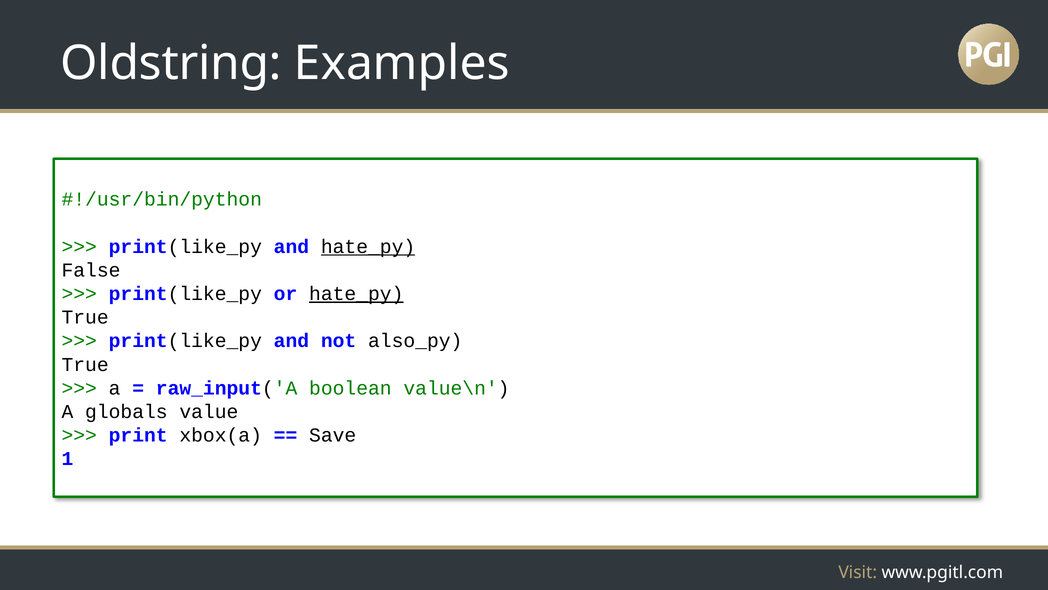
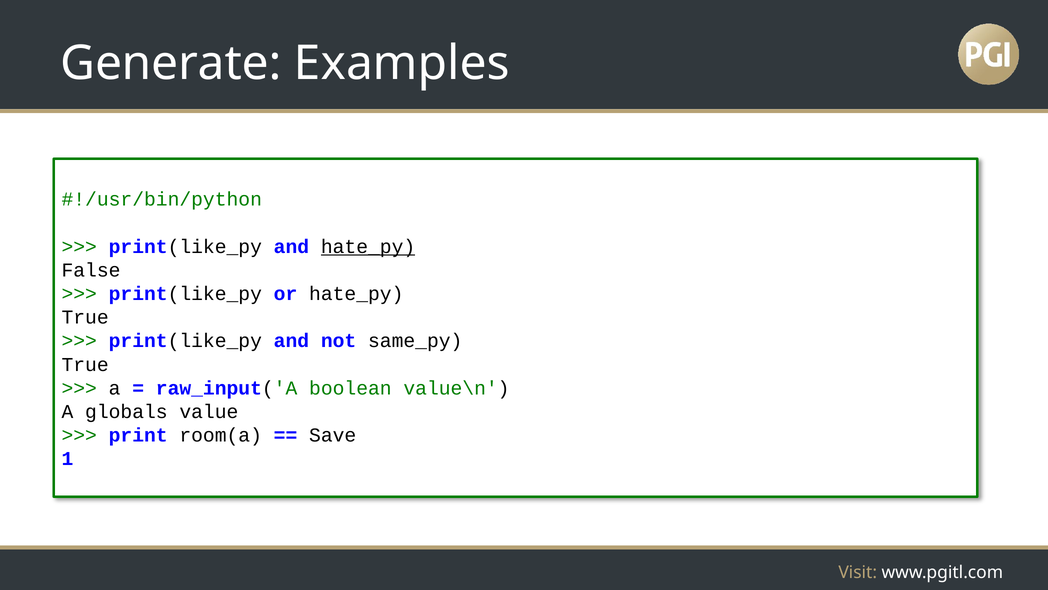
Oldstring: Oldstring -> Generate (171, 63)
hate_py underline: present -> none (356, 293)
also_py: also_py -> same_py (415, 341)
xbox(a: xbox(a -> room(a (221, 435)
